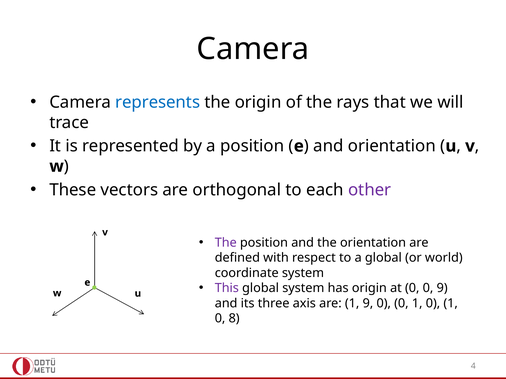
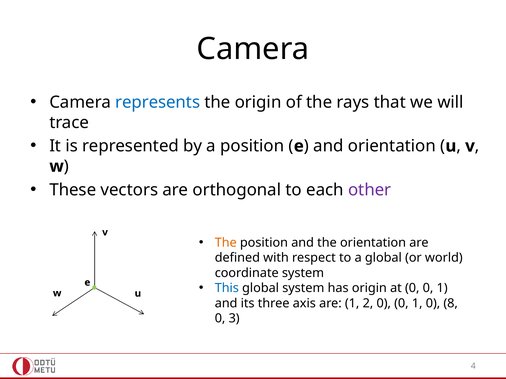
The colour: purple -> orange (226, 243)
This colour: purple -> blue (227, 288)
at 0 0 9: 9 -> 1 (442, 288)
1 9: 9 -> 2 (368, 304)
1 0 1: 1 -> 8 (451, 304)
8: 8 -> 3 (234, 319)
